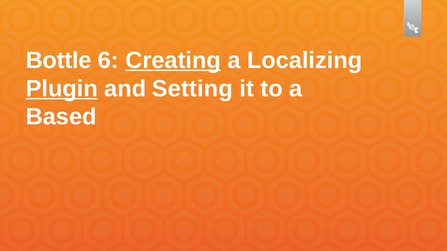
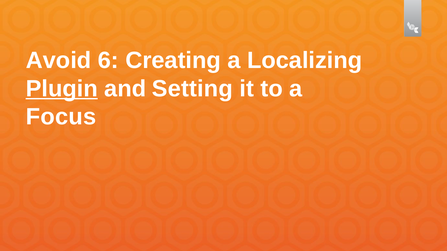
Bottle: Bottle -> Avoid (59, 60)
Creating underline: present -> none (173, 60)
Based: Based -> Focus (61, 117)
